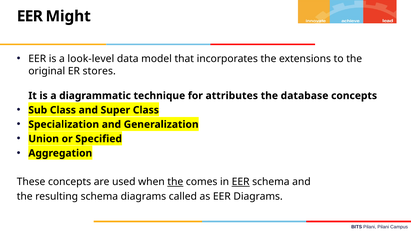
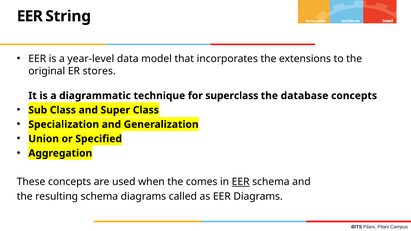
Might: Might -> String (68, 16)
look-level: look-level -> year-level (91, 59)
attributes: attributes -> superclass (232, 96)
the underline: present -> none (175, 182)
